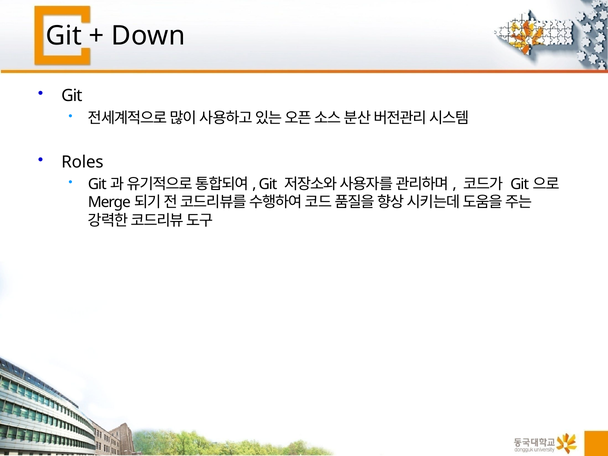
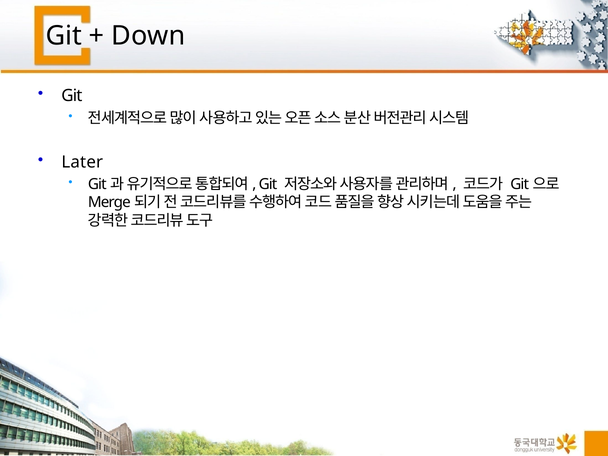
Roles: Roles -> Later (82, 162)
